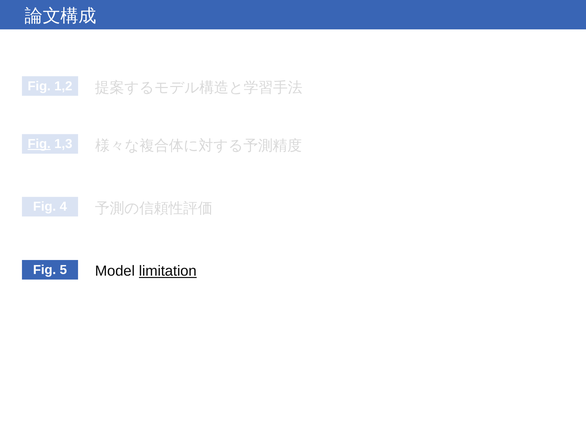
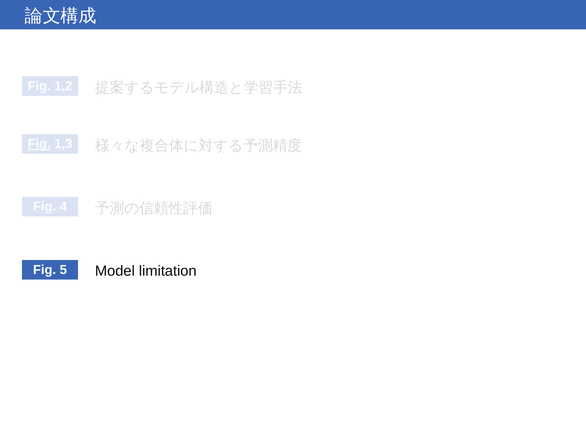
limitation underline: present -> none (168, 271)
